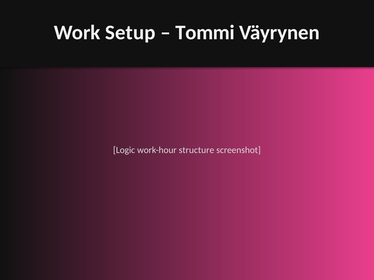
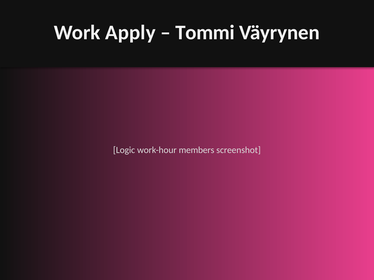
Setup: Setup -> Apply (130, 33)
structure: structure -> members (197, 150)
